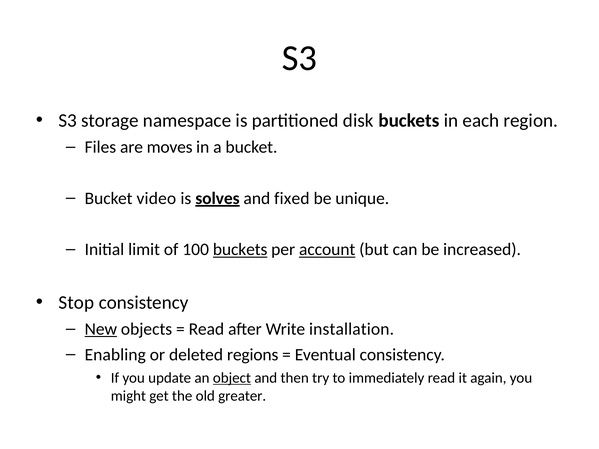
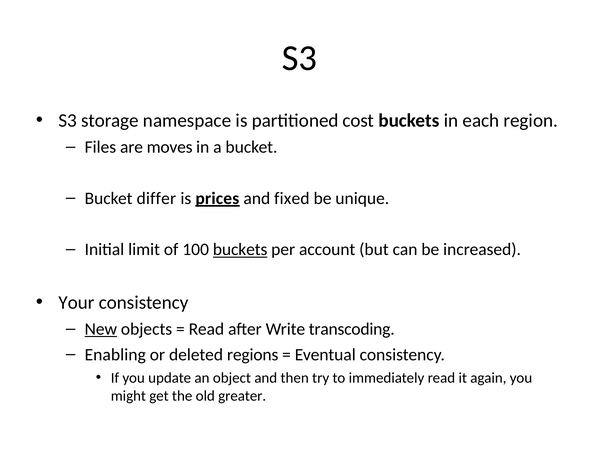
disk: disk -> cost (358, 121)
video: video -> differ (156, 198)
solves: solves -> prices (217, 198)
account underline: present -> none (327, 250)
Stop: Stop -> Your (76, 303)
installation: installation -> transcoding (352, 329)
object underline: present -> none (232, 378)
